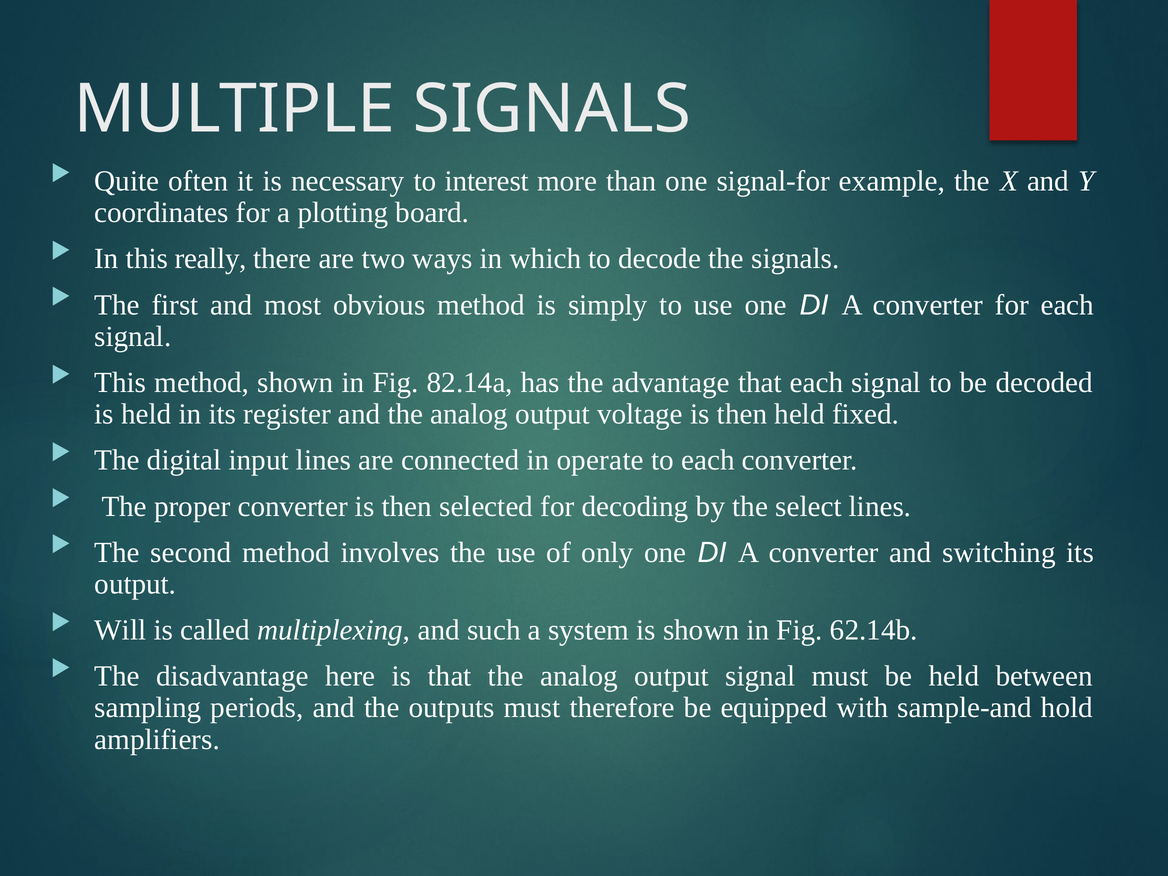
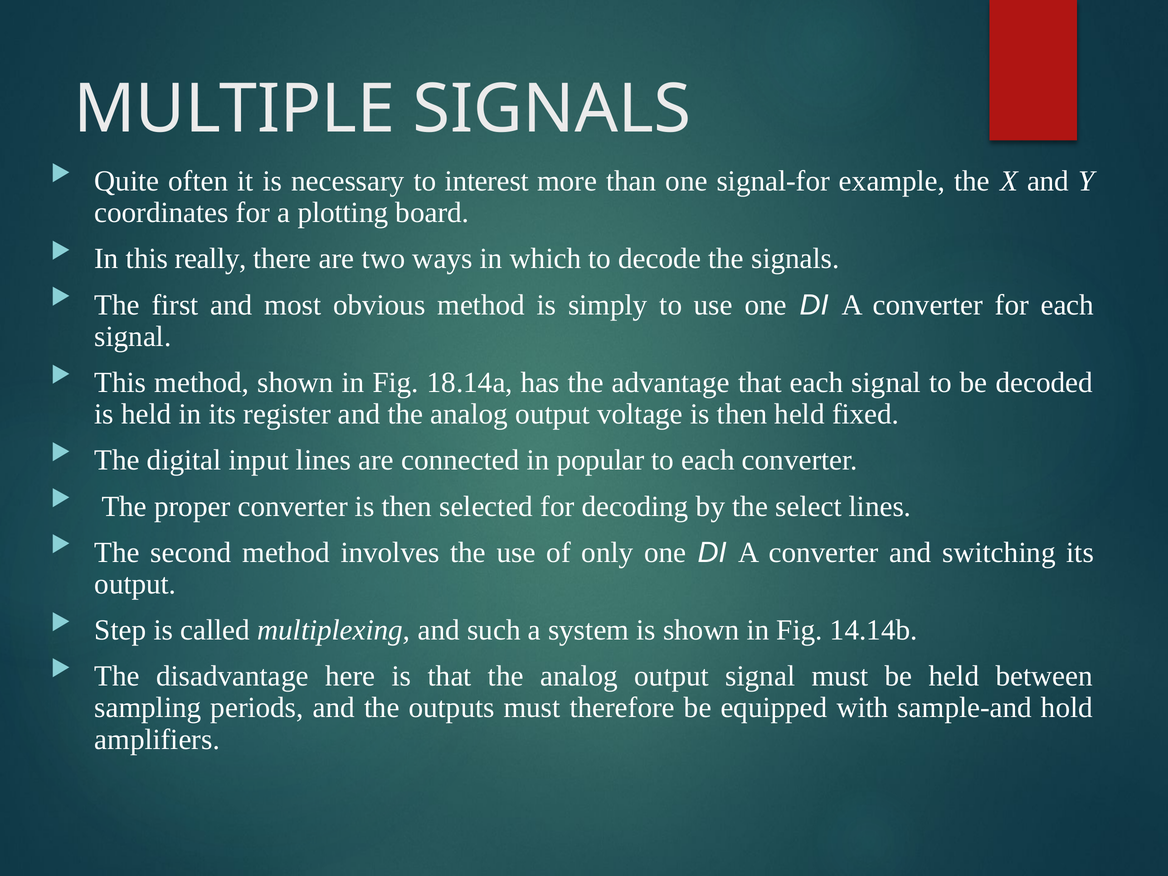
82.14a: 82.14a -> 18.14a (470, 383)
operate: operate -> popular (600, 460)
Will: Will -> Step (120, 630)
62.14b: 62.14b -> 14.14b (874, 630)
